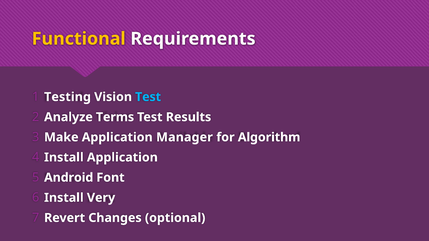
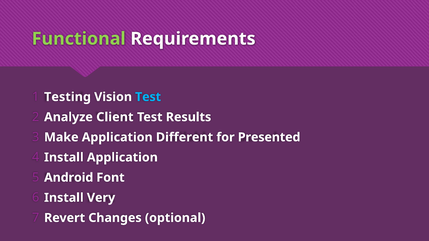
Functional colour: yellow -> light green (79, 39)
Terms: Terms -> Client (115, 117)
Manager: Manager -> Different (184, 137)
Algorithm: Algorithm -> Presented (269, 137)
